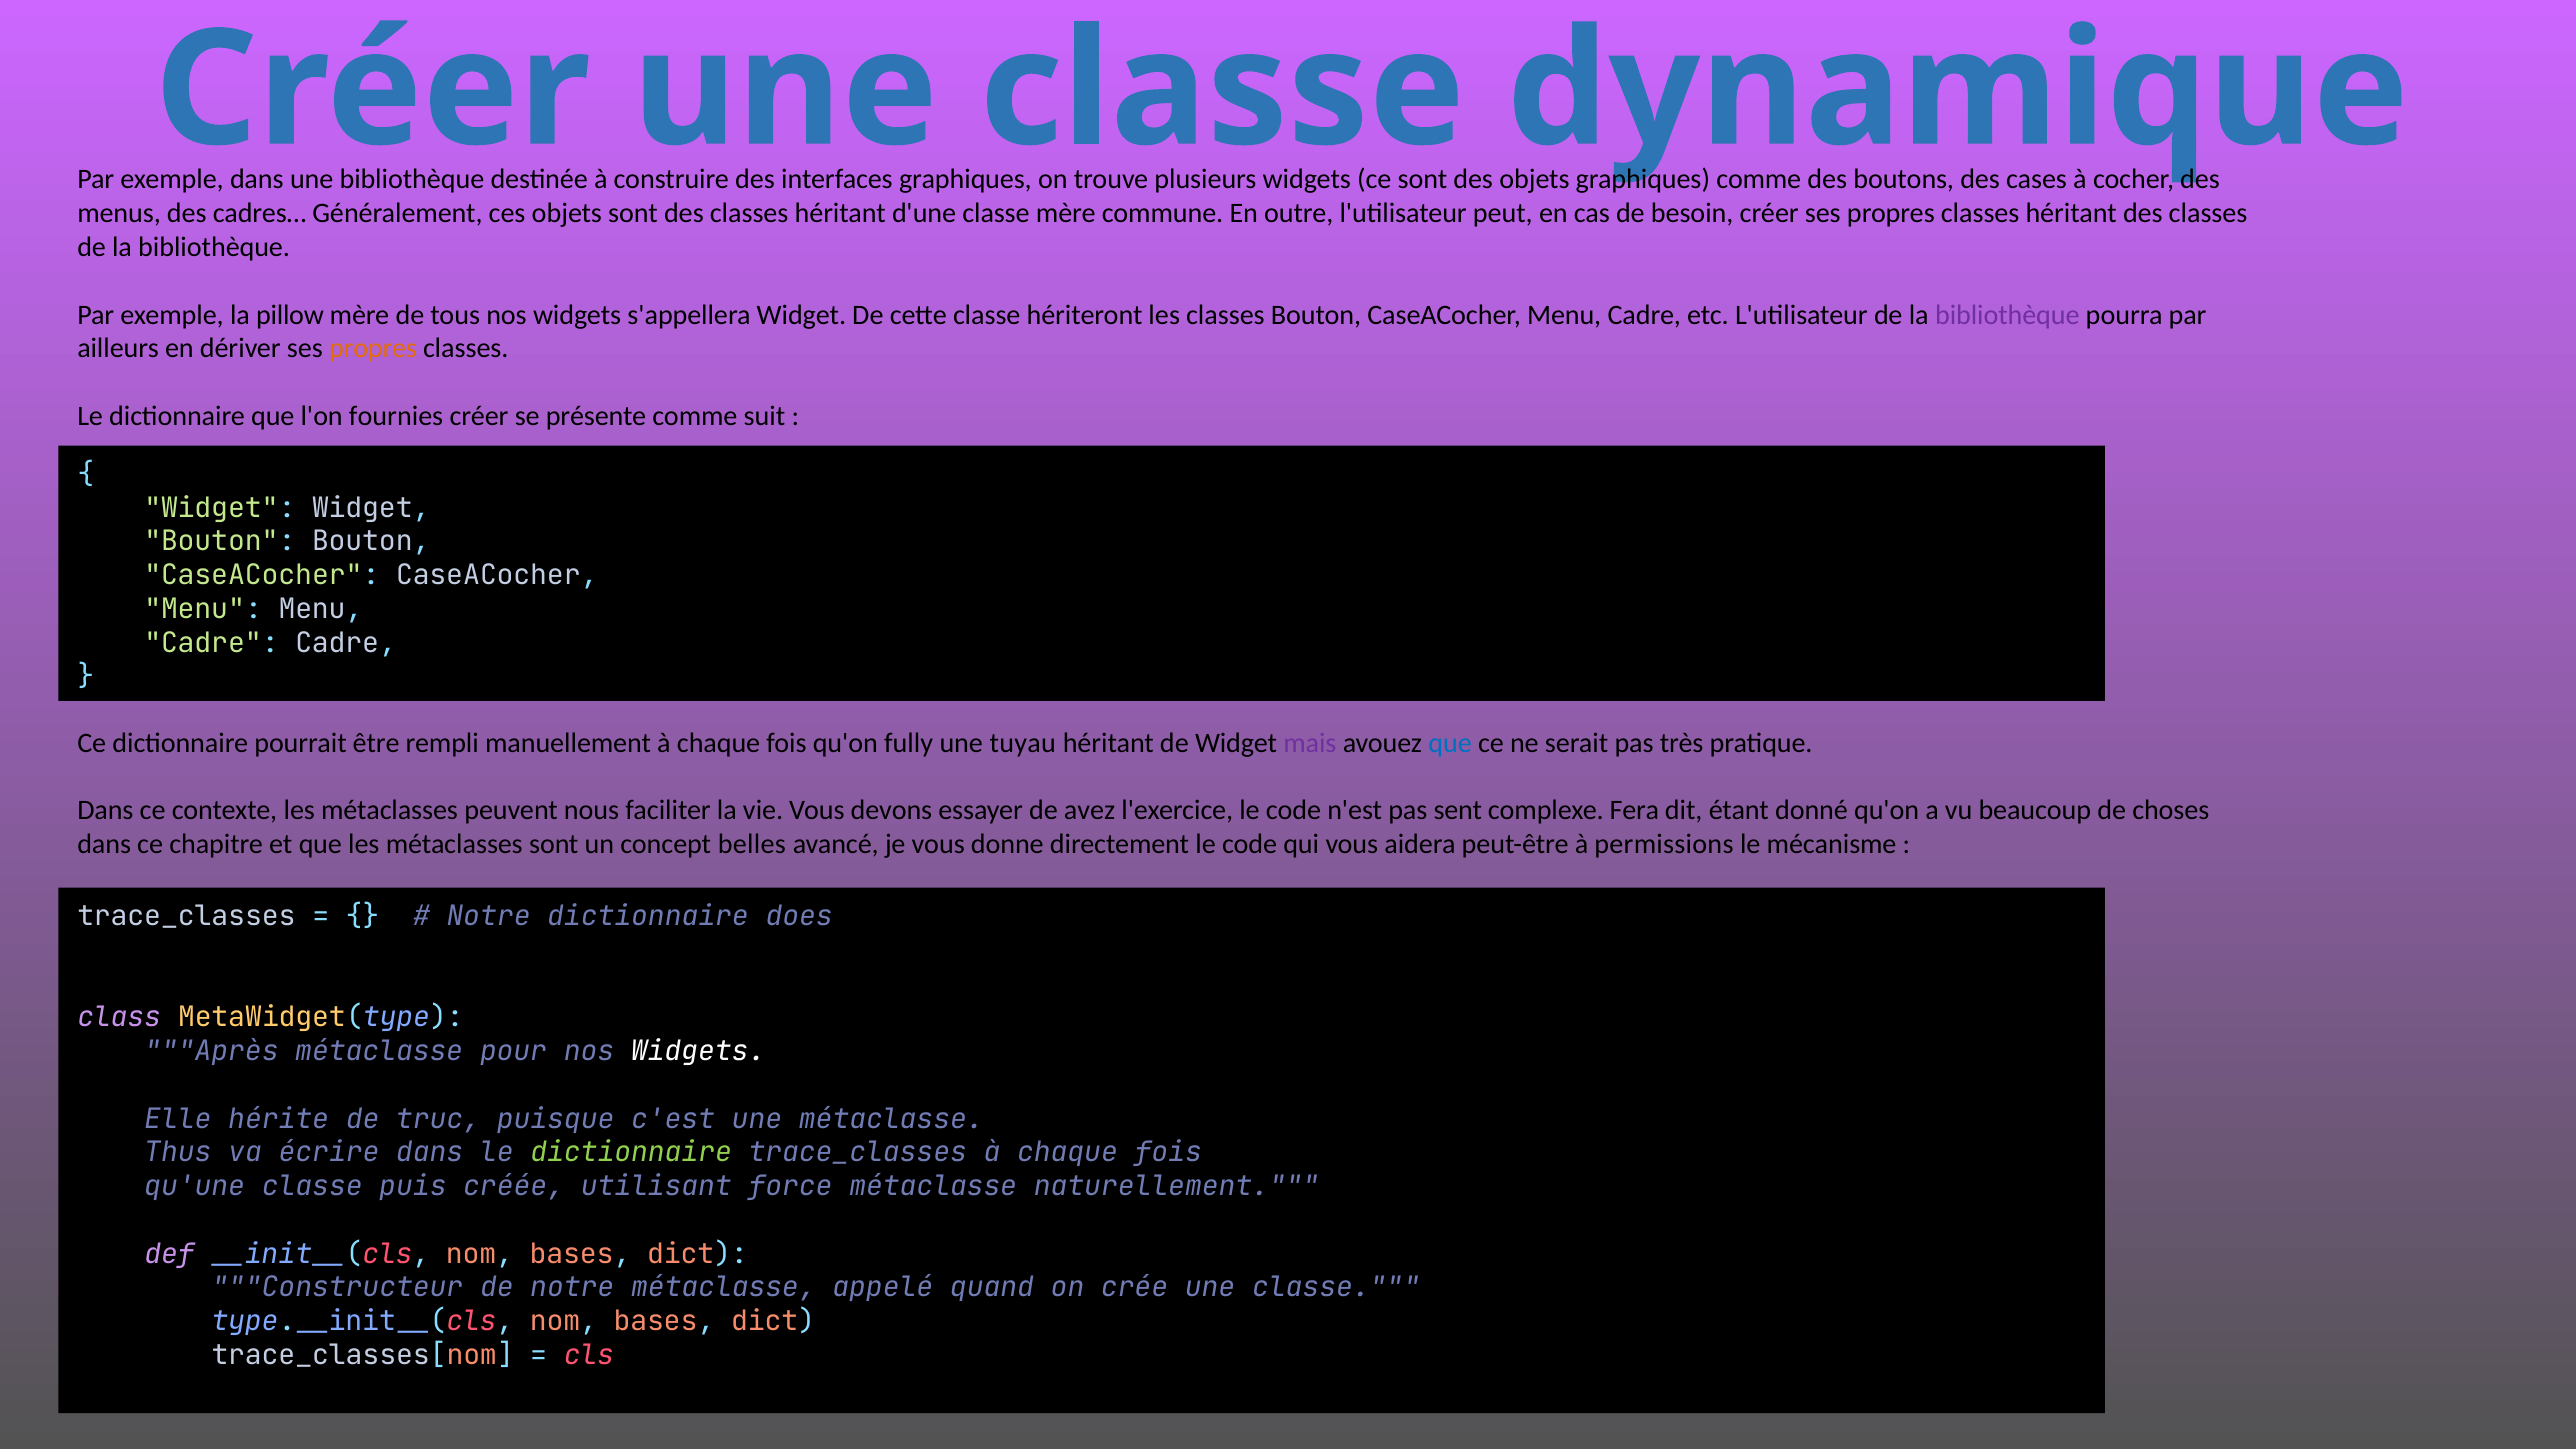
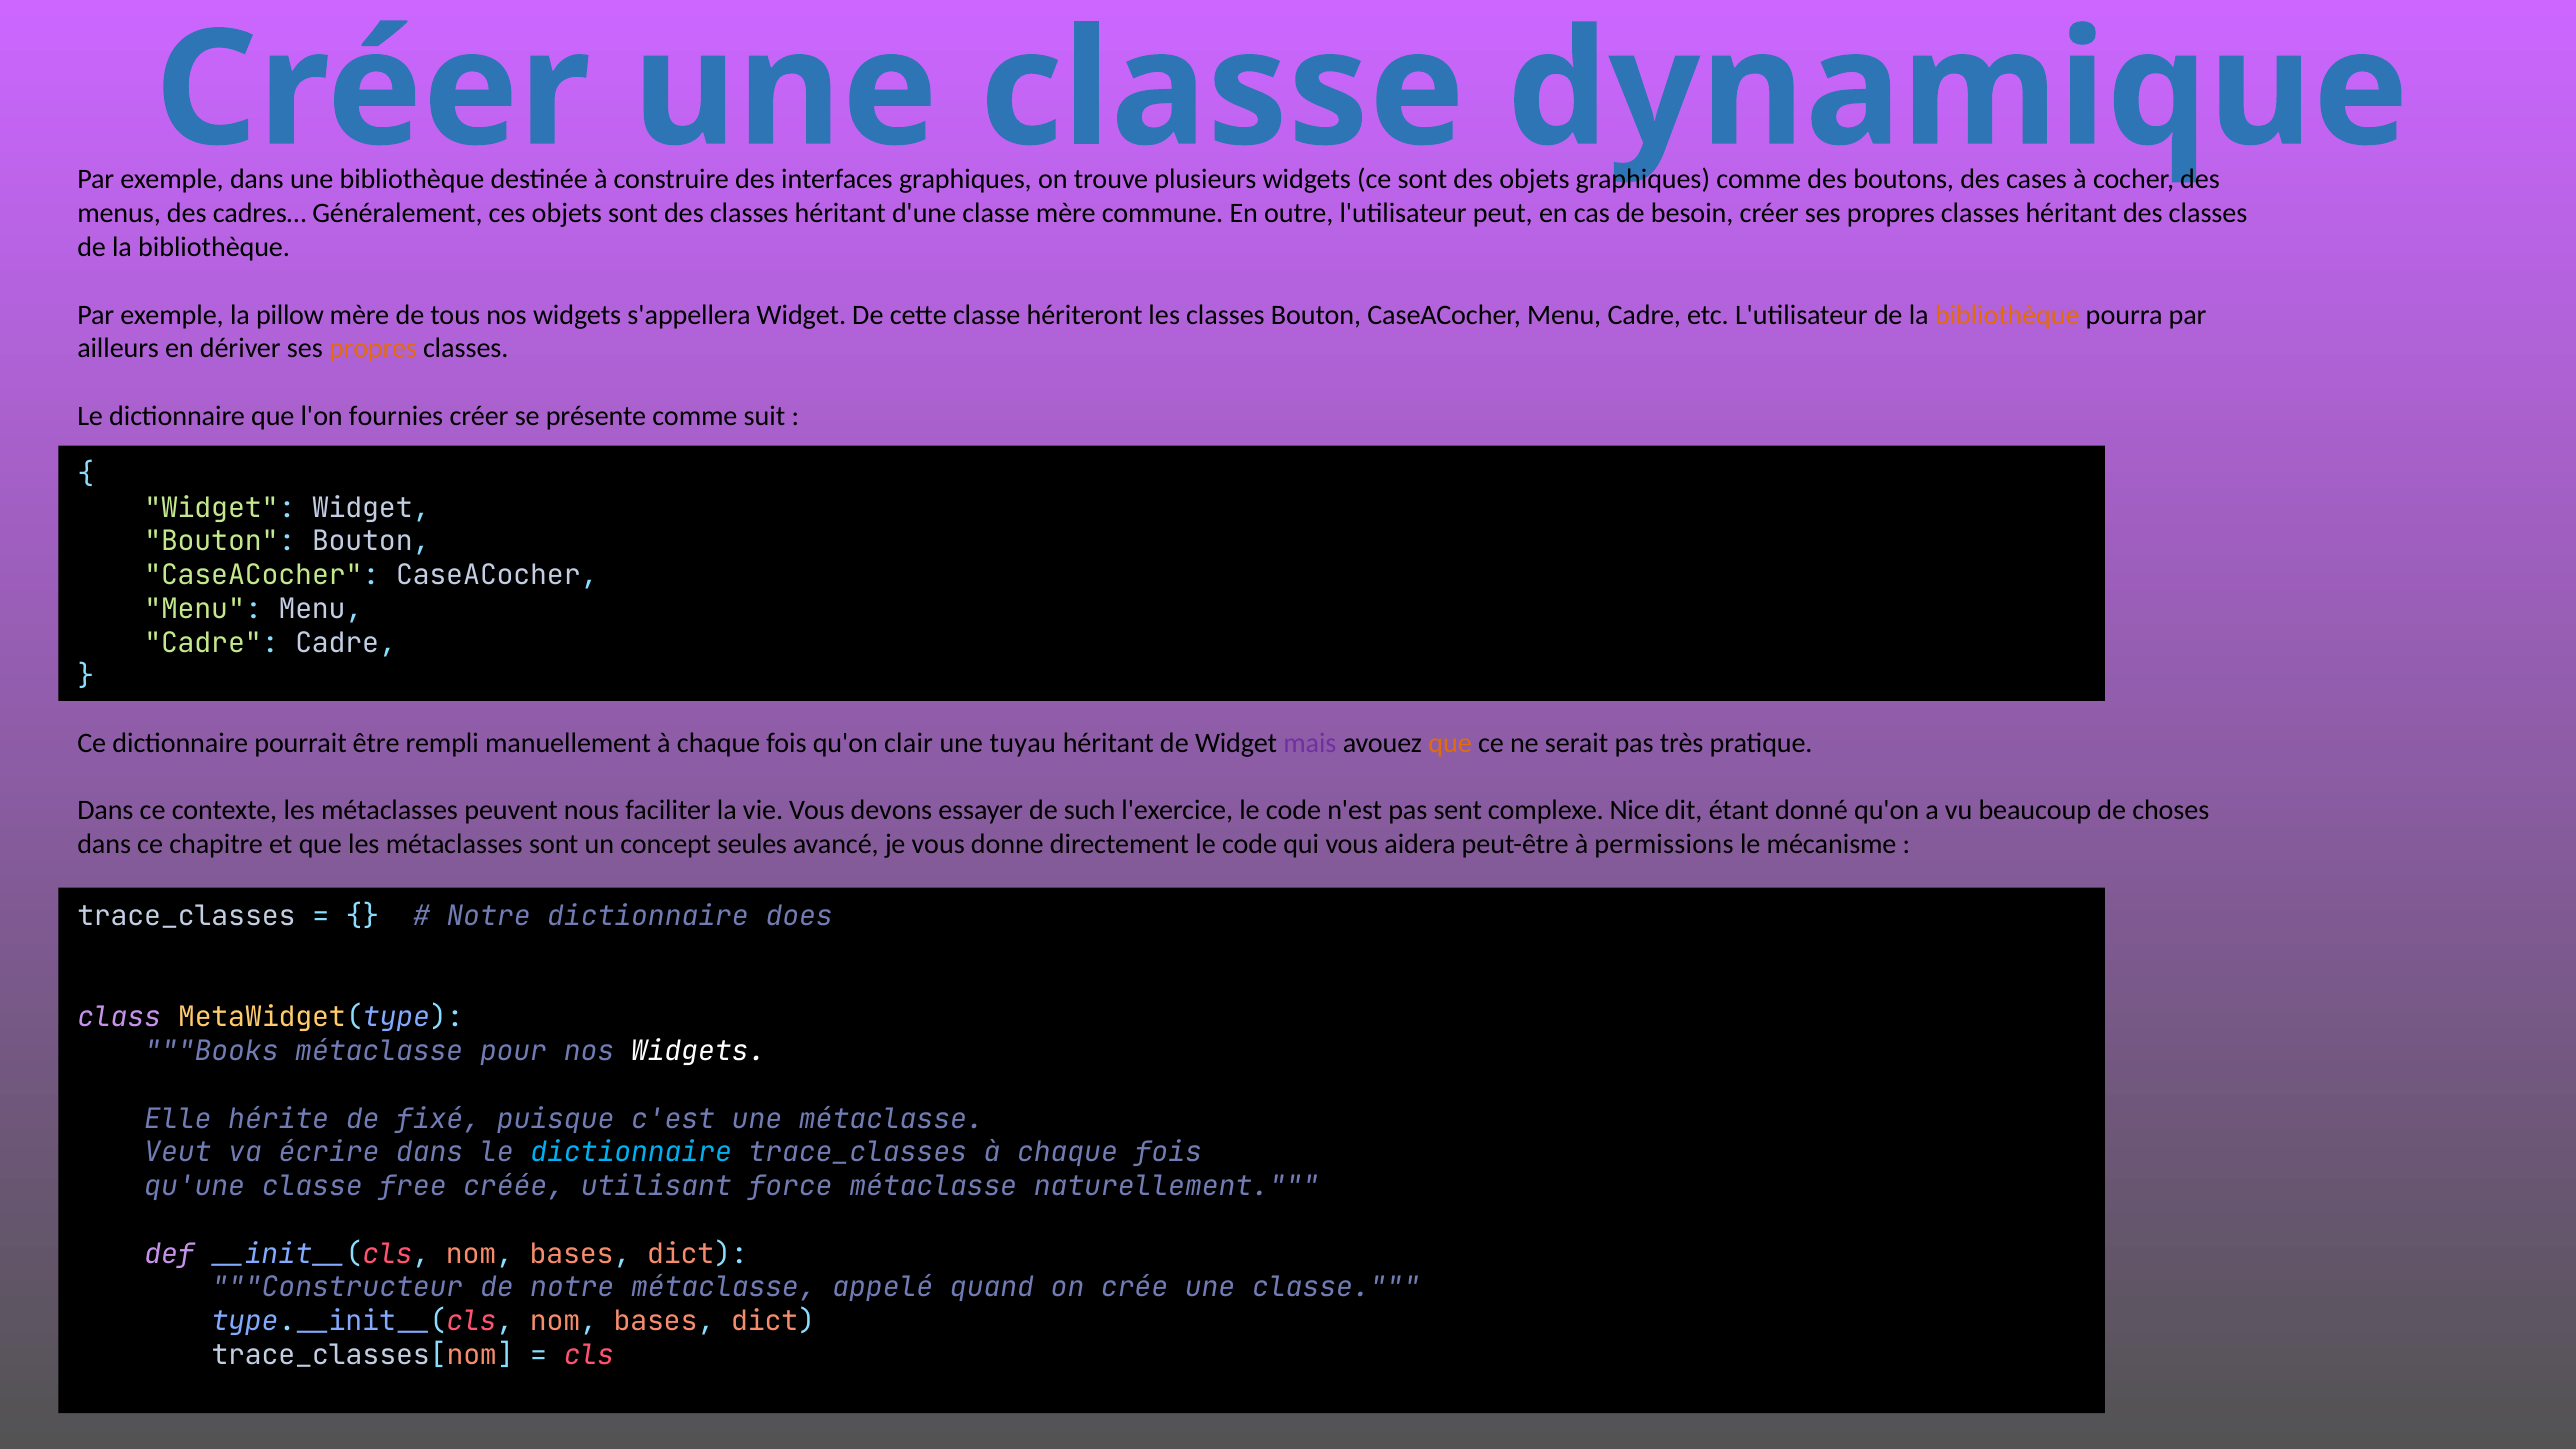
bibliothèque colour: purple -> orange (2007, 315)
fully: fully -> clair (909, 743)
que colour: blue -> orange (1450, 743)
avez: avez -> such (1090, 810)
Fera: Fera -> Nice (1634, 810)
belles: belles -> seules (752, 844)
Après: Après -> Books (211, 1051)
truc: truc -> fixé (438, 1119)
Thus: Thus -> Veut (178, 1152)
dictionnaire colour: light green -> light blue (631, 1152)
puis: puis -> free (413, 1186)
